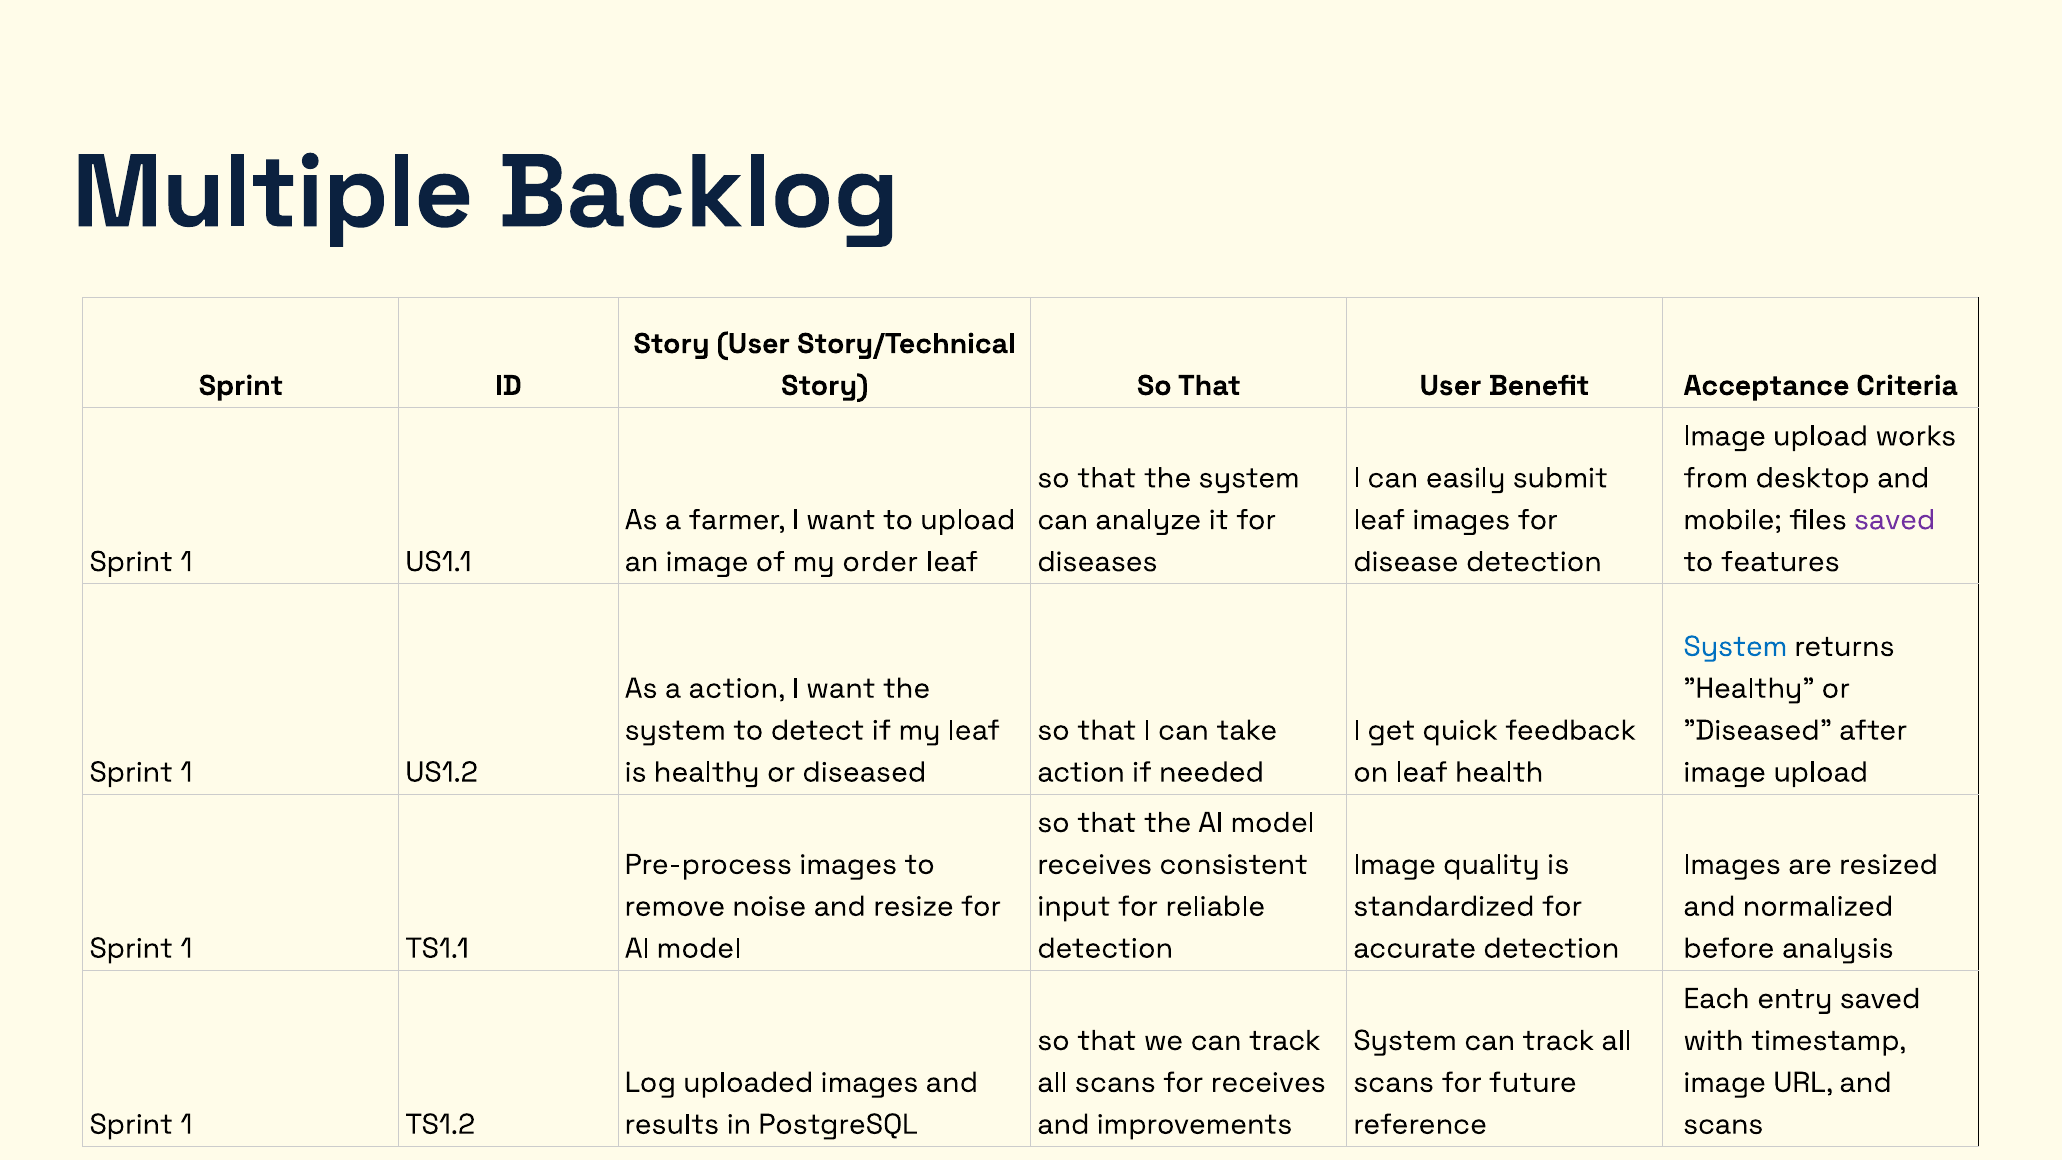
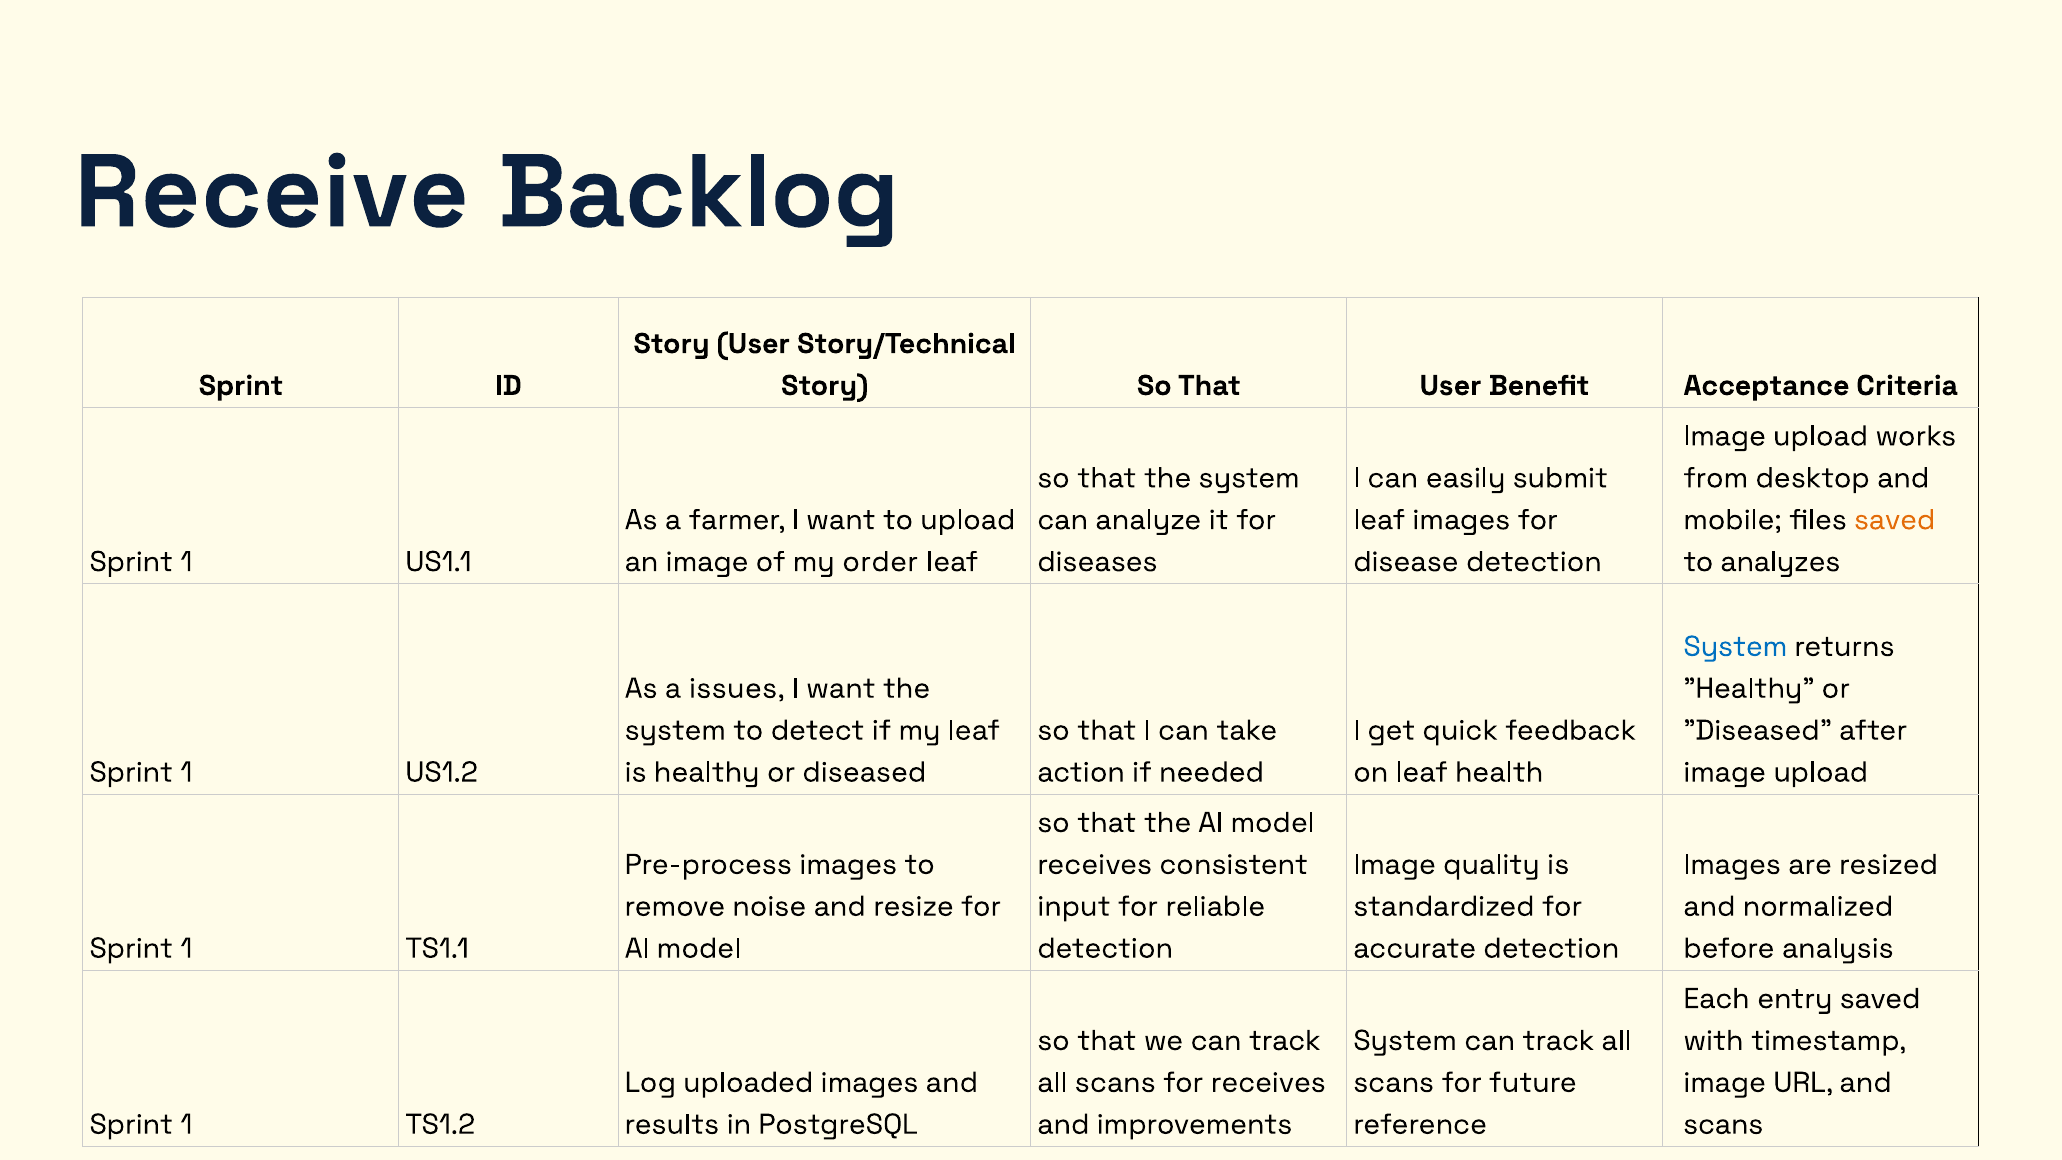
Multiple: Multiple -> Receive (272, 192)
saved colour: purple -> orange (1895, 520)
features: features -> analyzes (1780, 562)
a action: action -> issues (737, 688)
